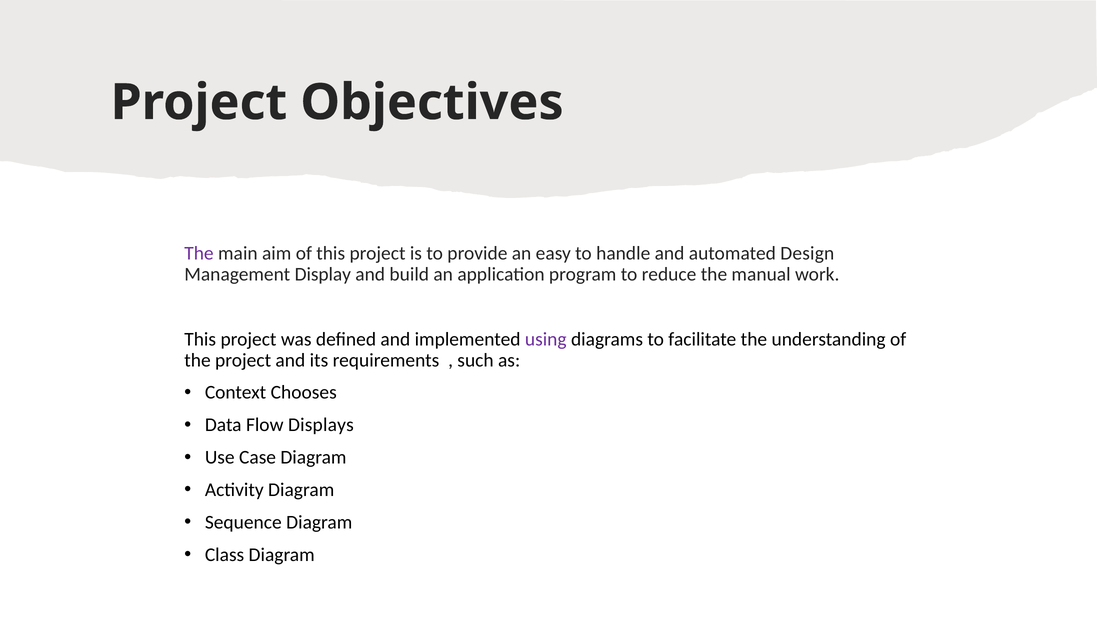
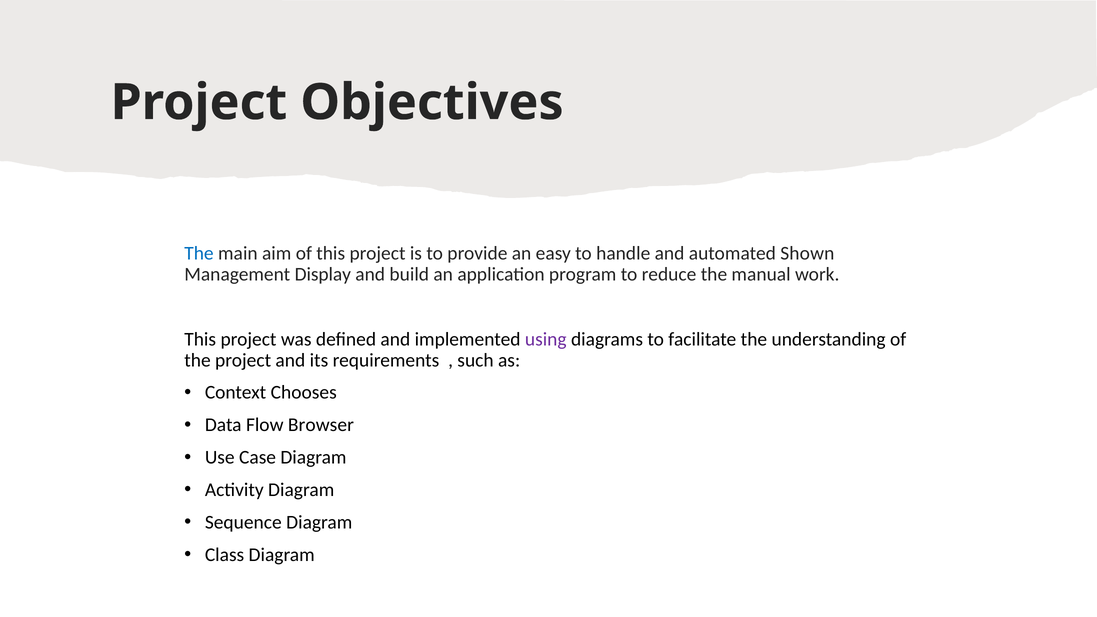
The colour: purple -> blue (199, 253)
Design: Design -> Shown (807, 253)
Displays: Displays -> Browser (321, 425)
